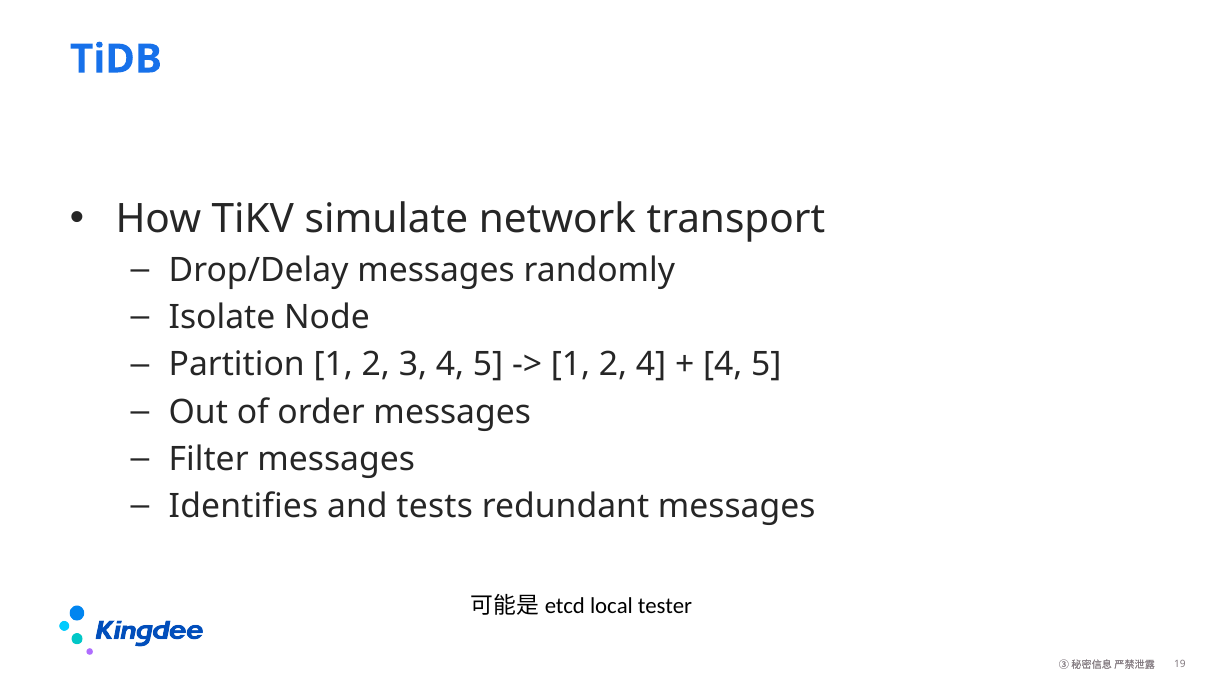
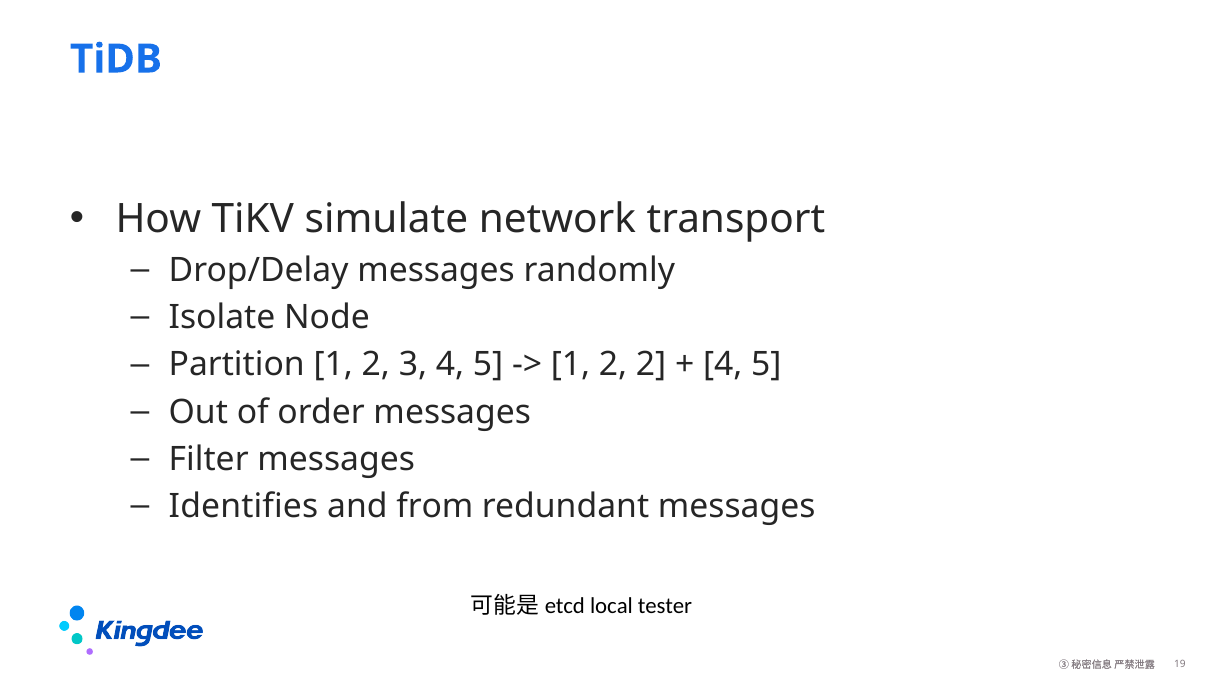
2 4: 4 -> 2 (651, 365)
tests: tests -> from (435, 507)
